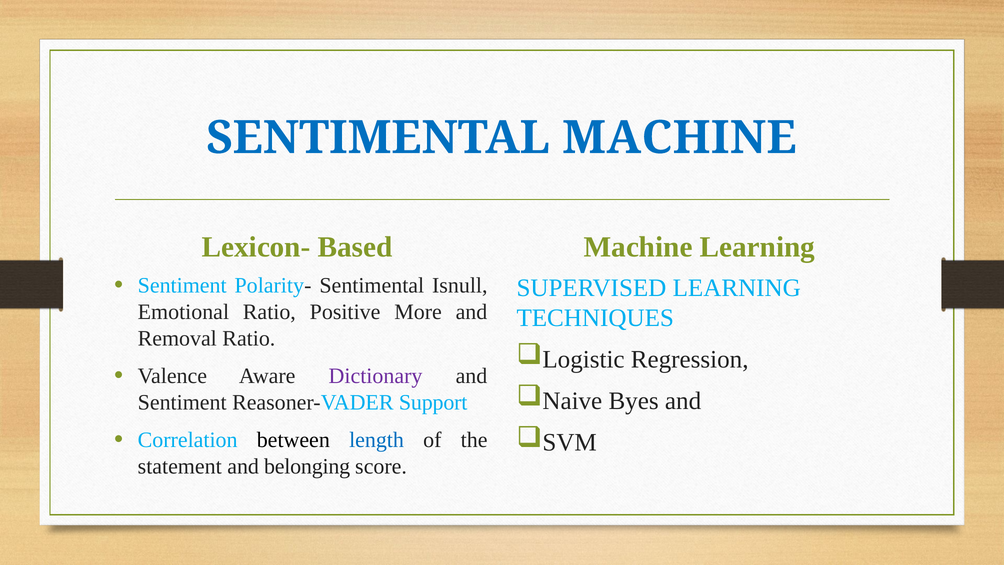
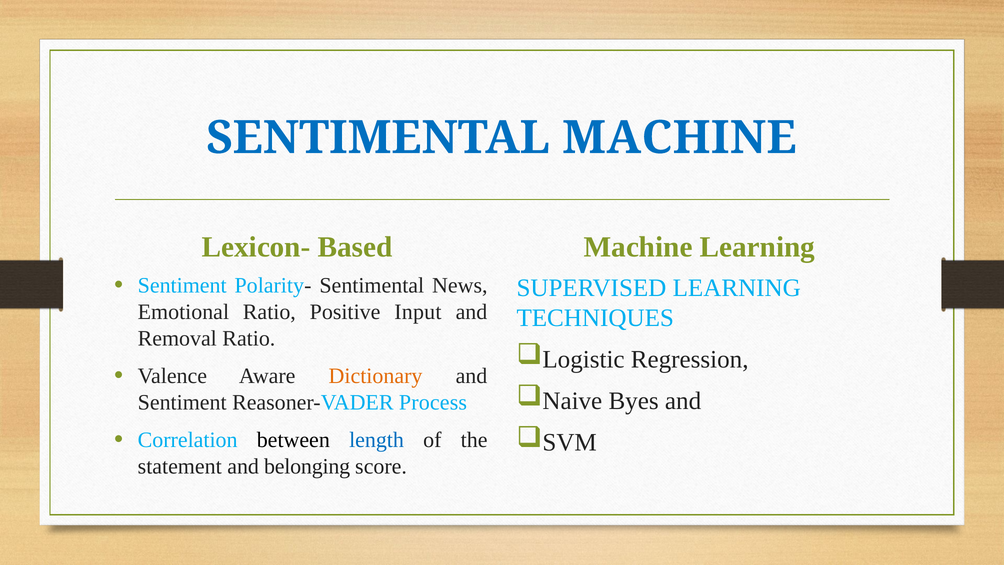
Isnull: Isnull -> News (460, 286)
More: More -> Input (418, 312)
Dictionary colour: purple -> orange (376, 376)
Support: Support -> Process (433, 402)
